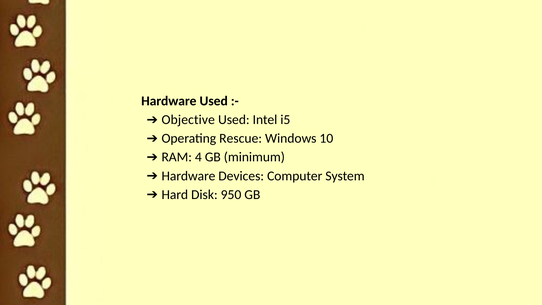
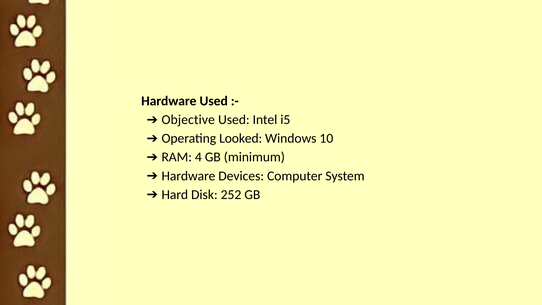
Rescue: Rescue -> Looked (241, 138)
950: 950 -> 252 (231, 195)
